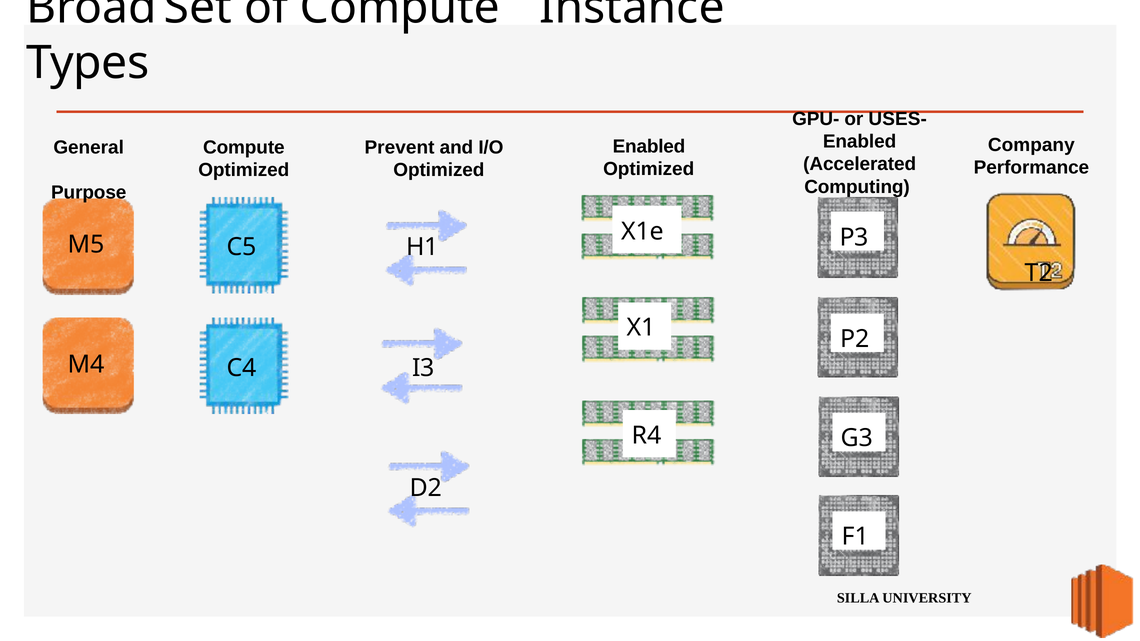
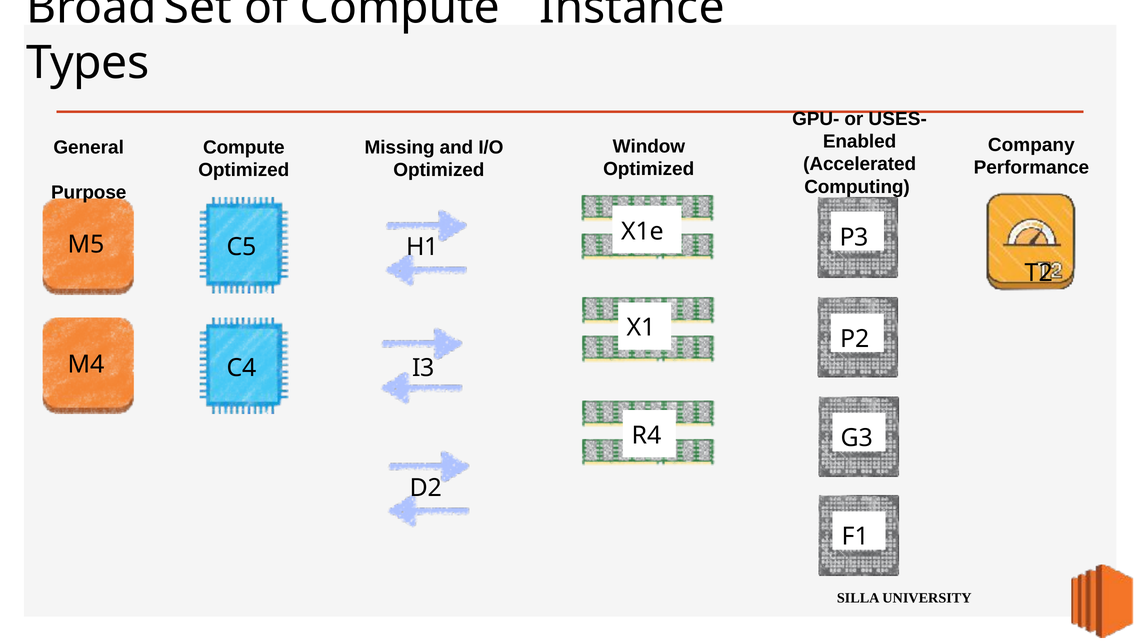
Enabled: Enabled -> Window (649, 146)
Prevent: Prevent -> Missing (400, 148)
